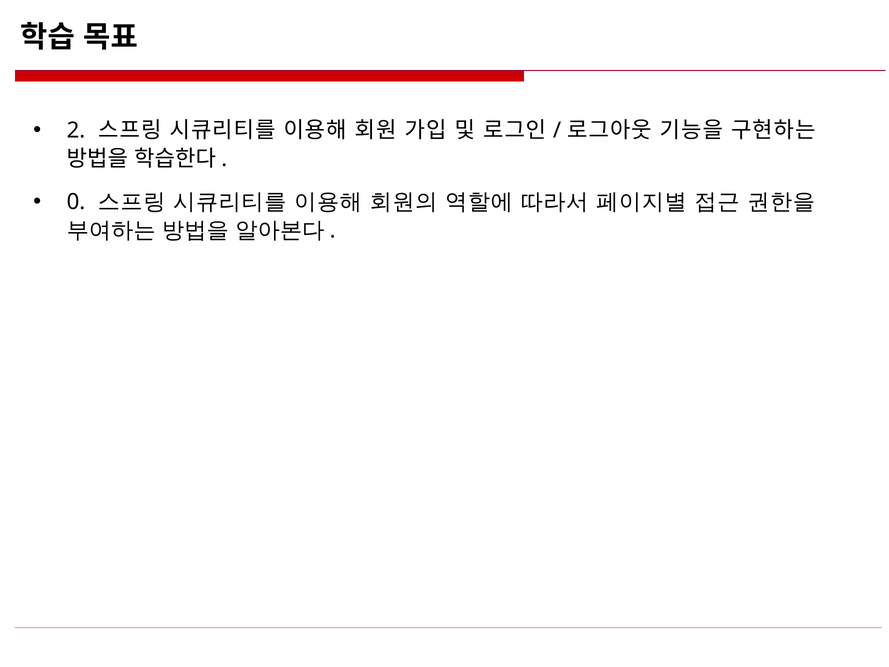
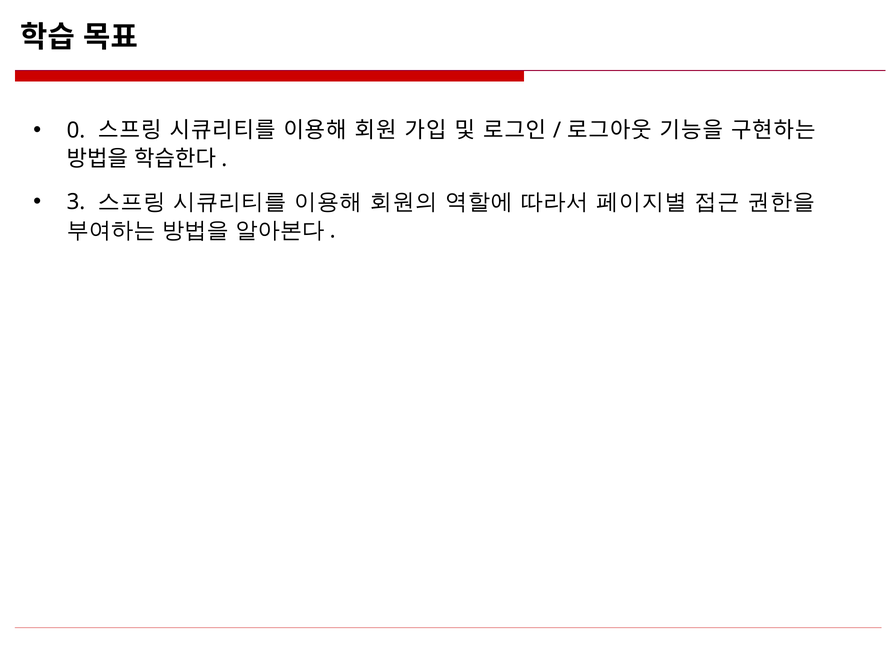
2: 2 -> 0 (76, 131)
0: 0 -> 3 (76, 202)
